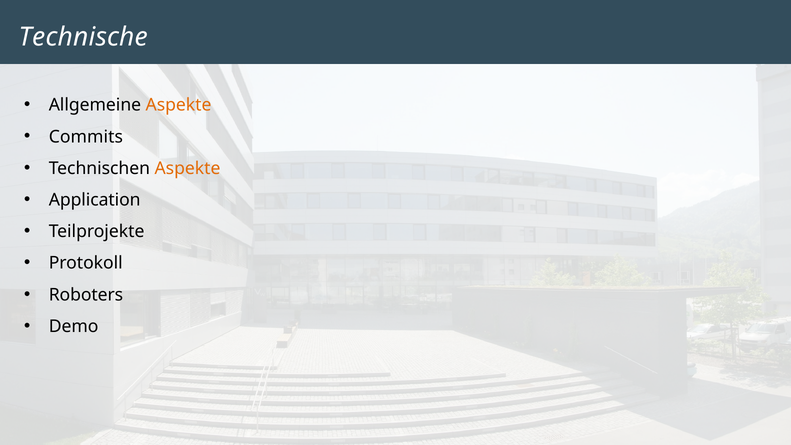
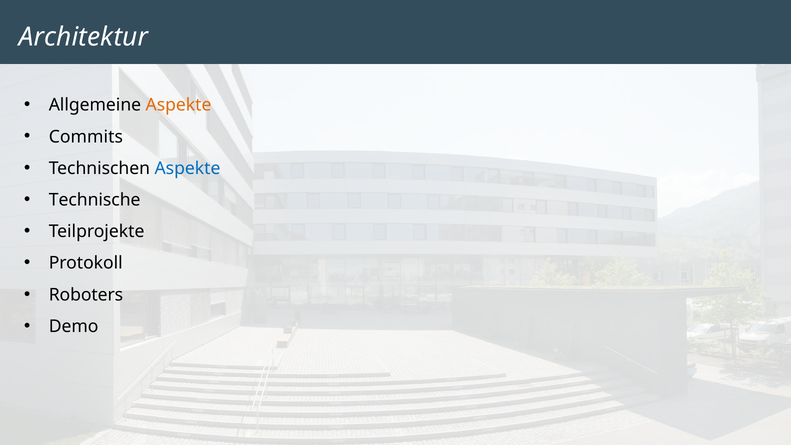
Technische: Technische -> Architektur (84, 37)
Aspekte colour: orange -> blue (187, 168)
Application: Application -> Technische (95, 200)
